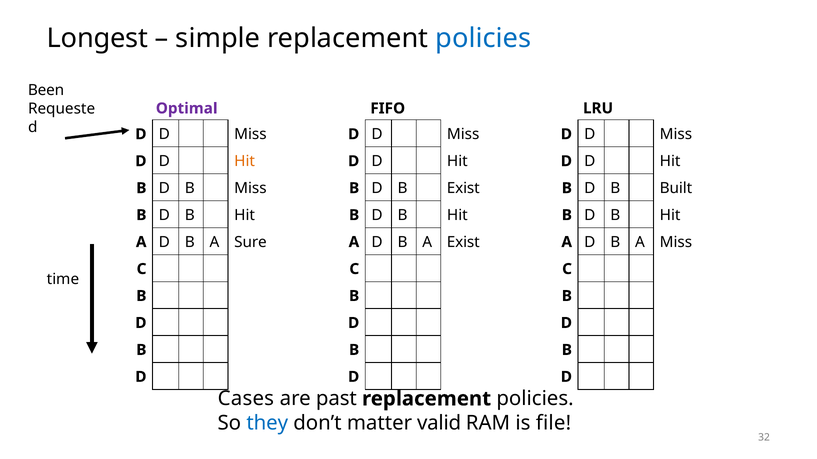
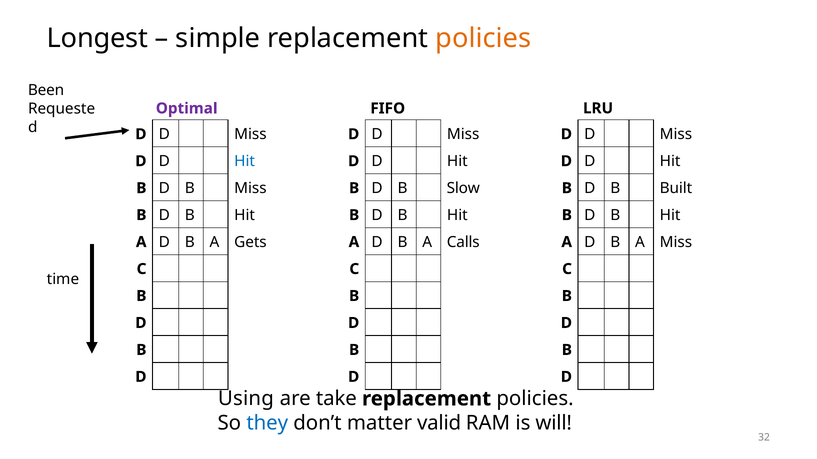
policies colour: blue -> orange (483, 38)
Hit colour: orange -> blue (245, 161)
B Exist: Exist -> Slow (463, 188)
Sure: Sure -> Gets (250, 242)
A Exist: Exist -> Calls (463, 242)
Cases: Cases -> Using (246, 399)
past: past -> take (336, 399)
file: file -> will (554, 424)
